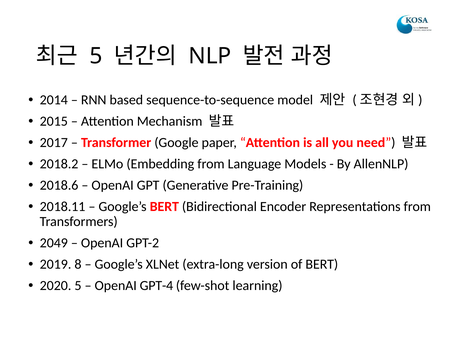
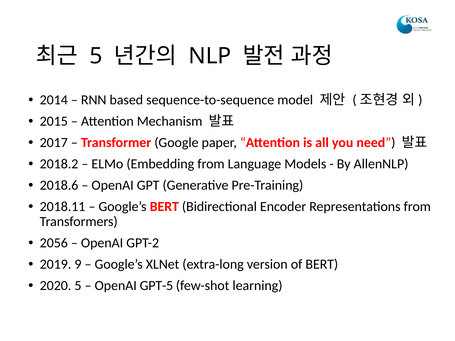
2049: 2049 -> 2056 (54, 243)
8: 8 -> 9 (78, 265)
GPT-4: GPT-4 -> GPT-5 (156, 286)
